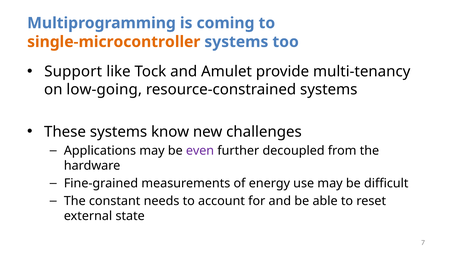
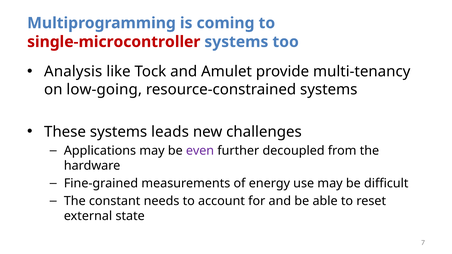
single-microcontroller colour: orange -> red (114, 42)
Support: Support -> Analysis (73, 72)
know: know -> leads (170, 132)
